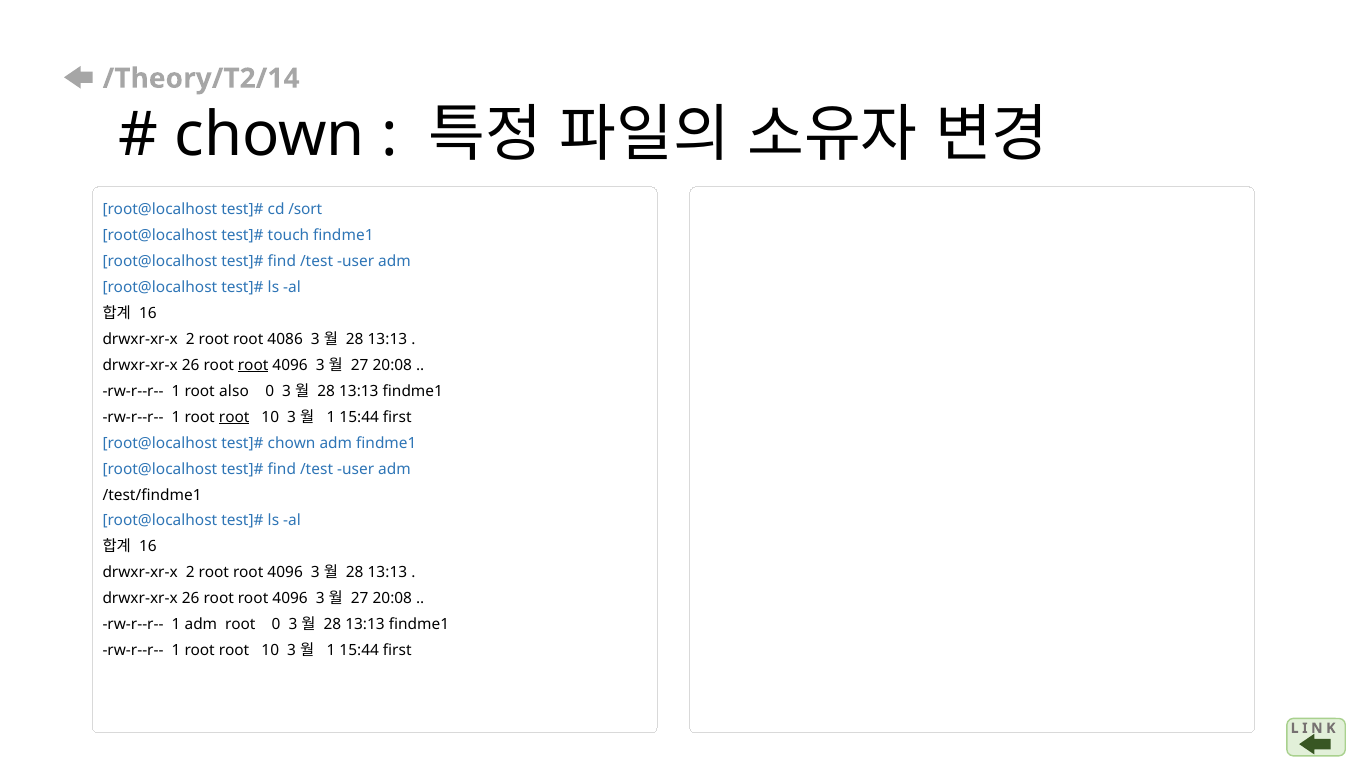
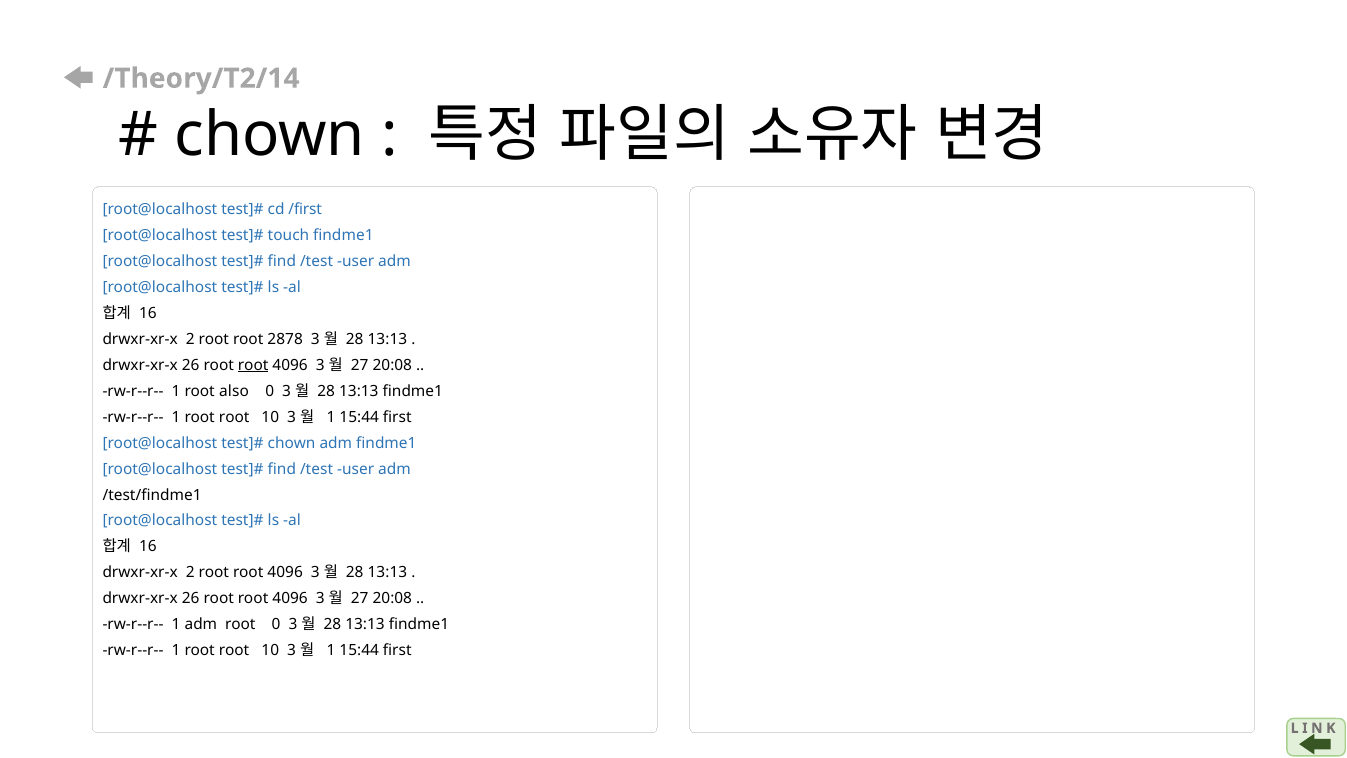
/sort: /sort -> /first (305, 209)
4086: 4086 -> 2878 (285, 339)
root underline: present -> none (234, 417)
